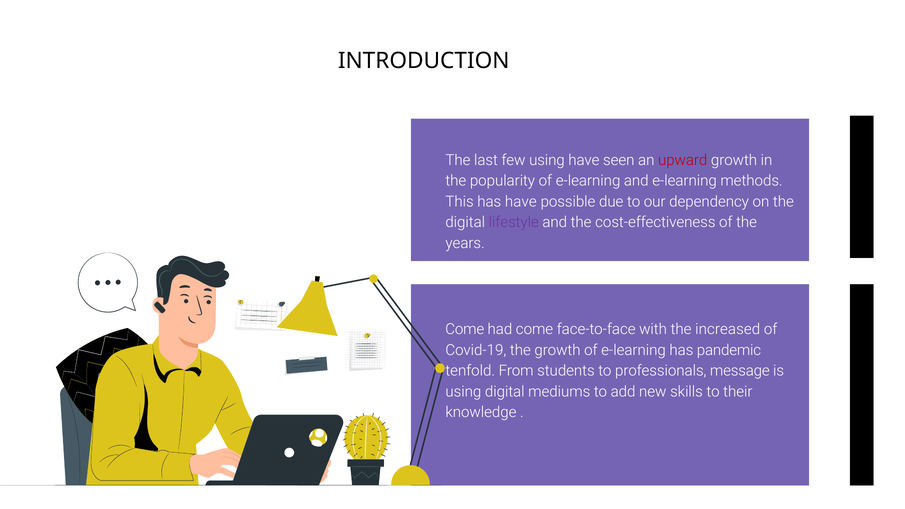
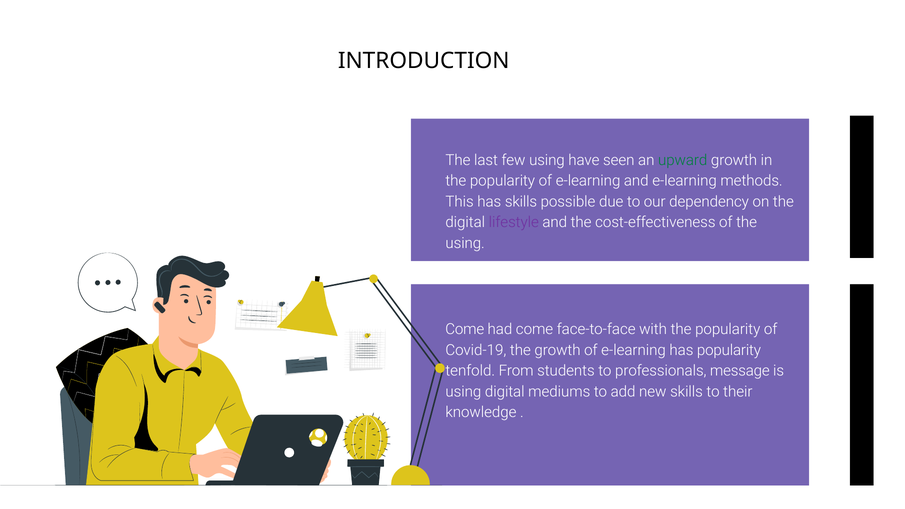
upward colour: red -> green (683, 160)
has have: have -> skills (521, 202)
years: years -> using (465, 243)
with the increased: increased -> popularity (728, 329)
has pandemic: pandemic -> popularity (729, 350)
